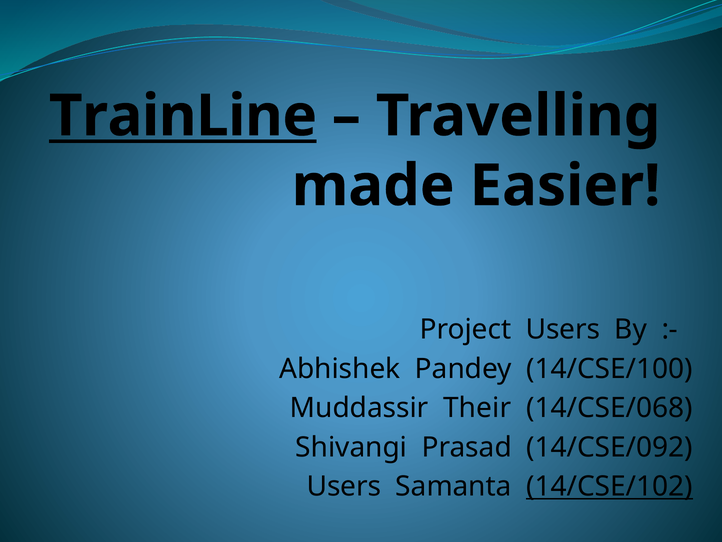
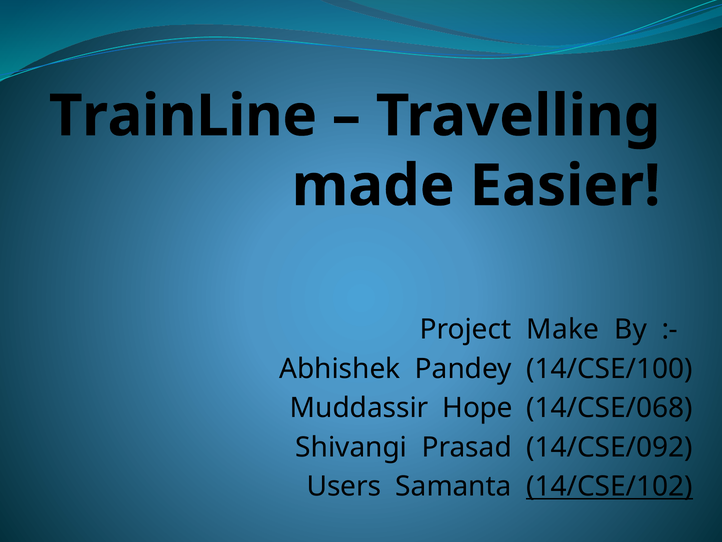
TrainLine underline: present -> none (183, 116)
Project Users: Users -> Make (563, 329)
Their: Their -> Hope (478, 408)
